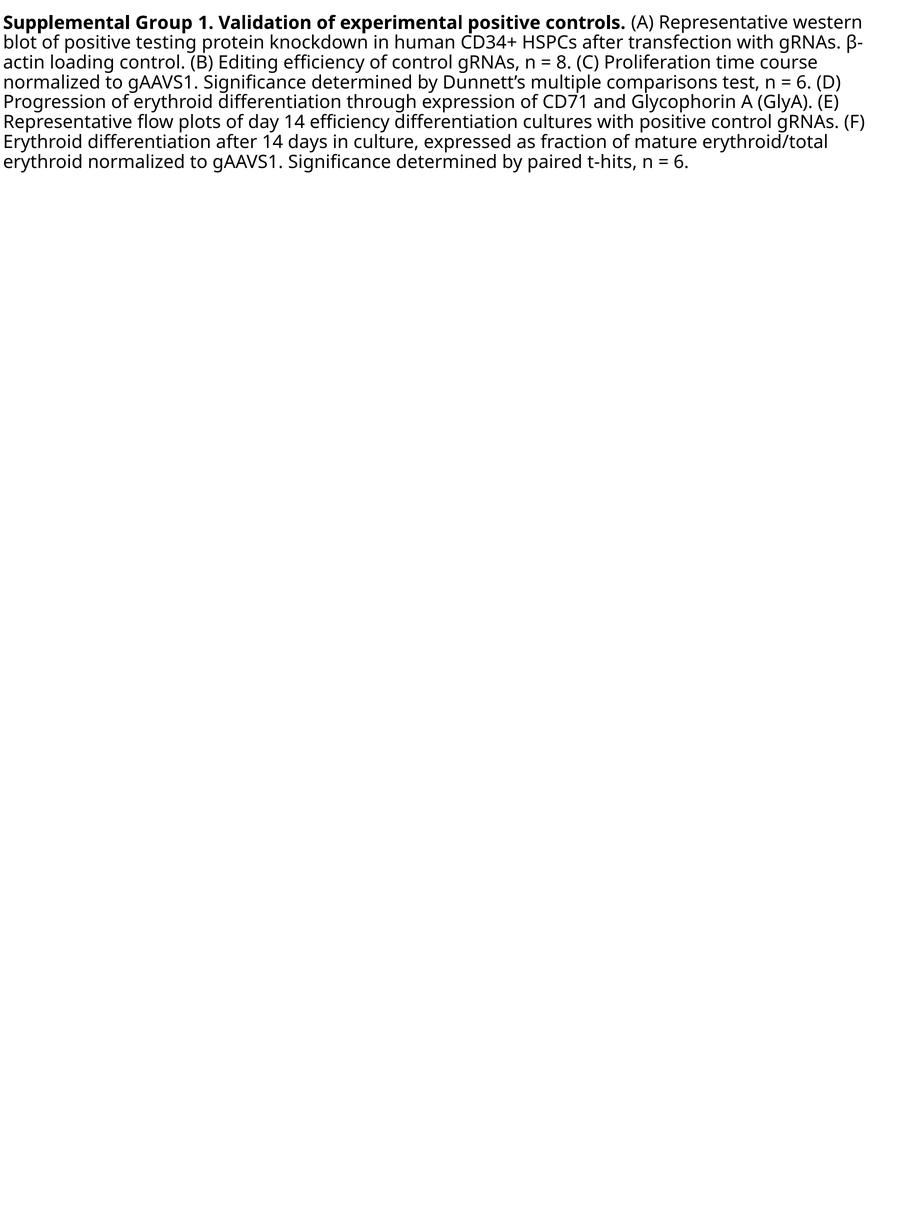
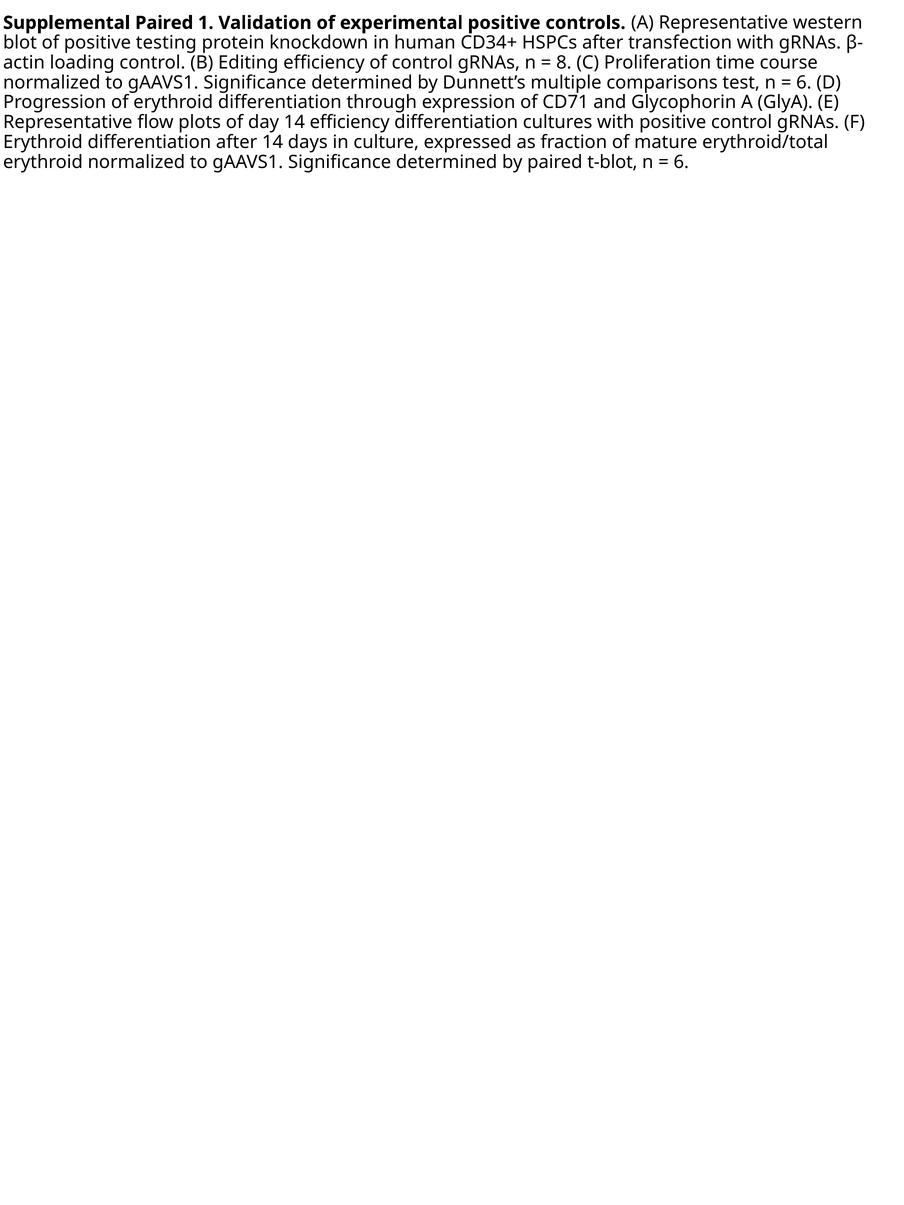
Supplemental Group: Group -> Paired (164, 23)
t-hits: t-hits -> t-blot (612, 162)
